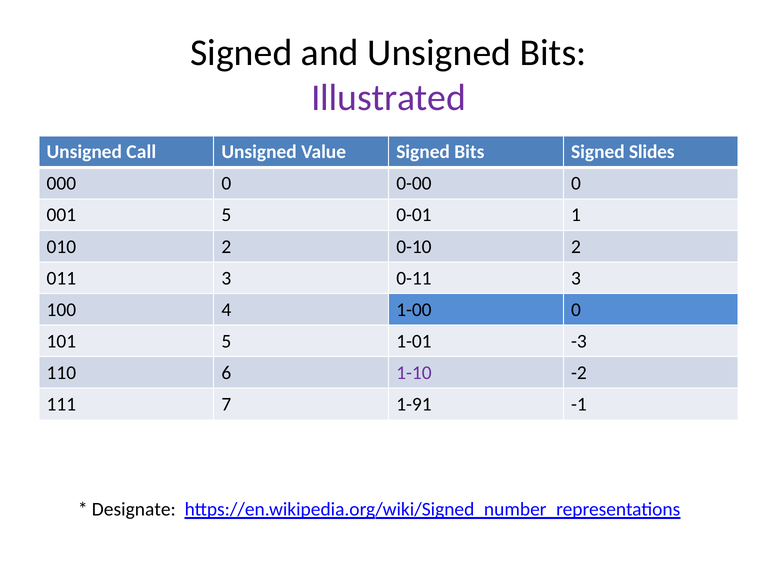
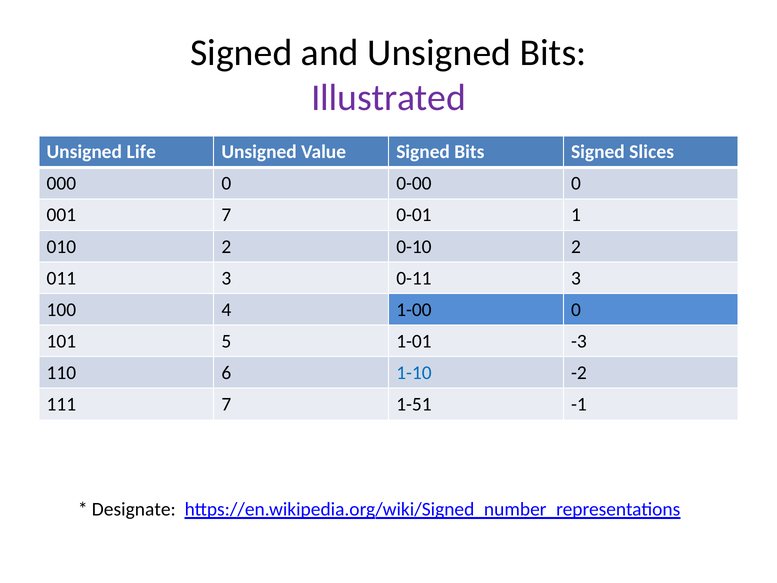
Call: Call -> Life (141, 152)
Slides: Slides -> Slices (652, 152)
001 5: 5 -> 7 (226, 215)
1-10 colour: purple -> blue (414, 373)
1-91: 1-91 -> 1-51 (414, 404)
